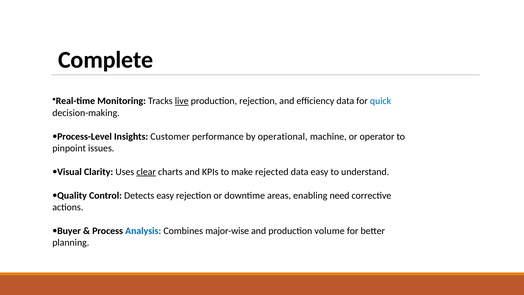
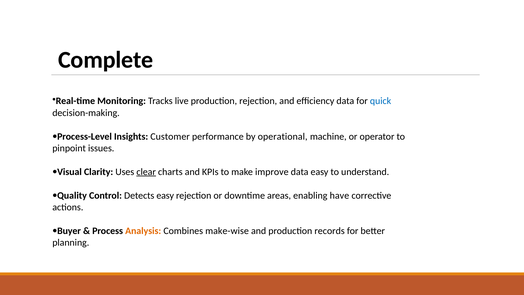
live underline: present -> none (182, 101)
rejected: rejected -> improve (272, 172)
need: need -> have (339, 195)
Analysis colour: blue -> orange (143, 231)
major-wise: major-wise -> make-wise (227, 231)
volume: volume -> records (330, 231)
